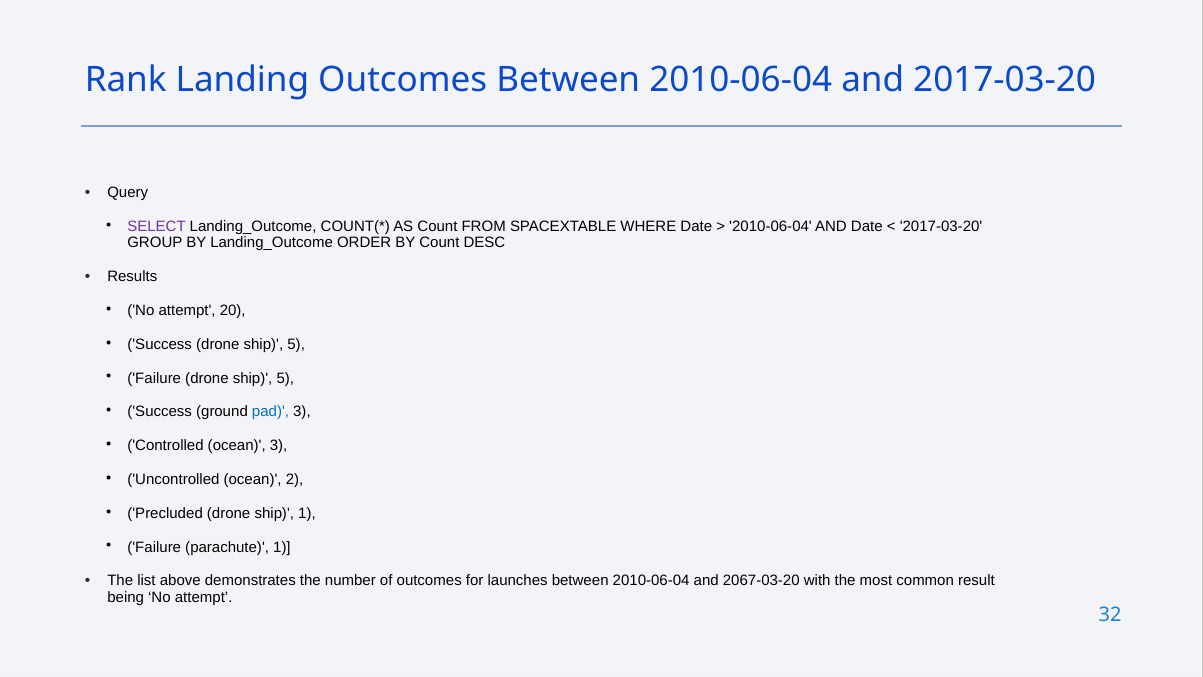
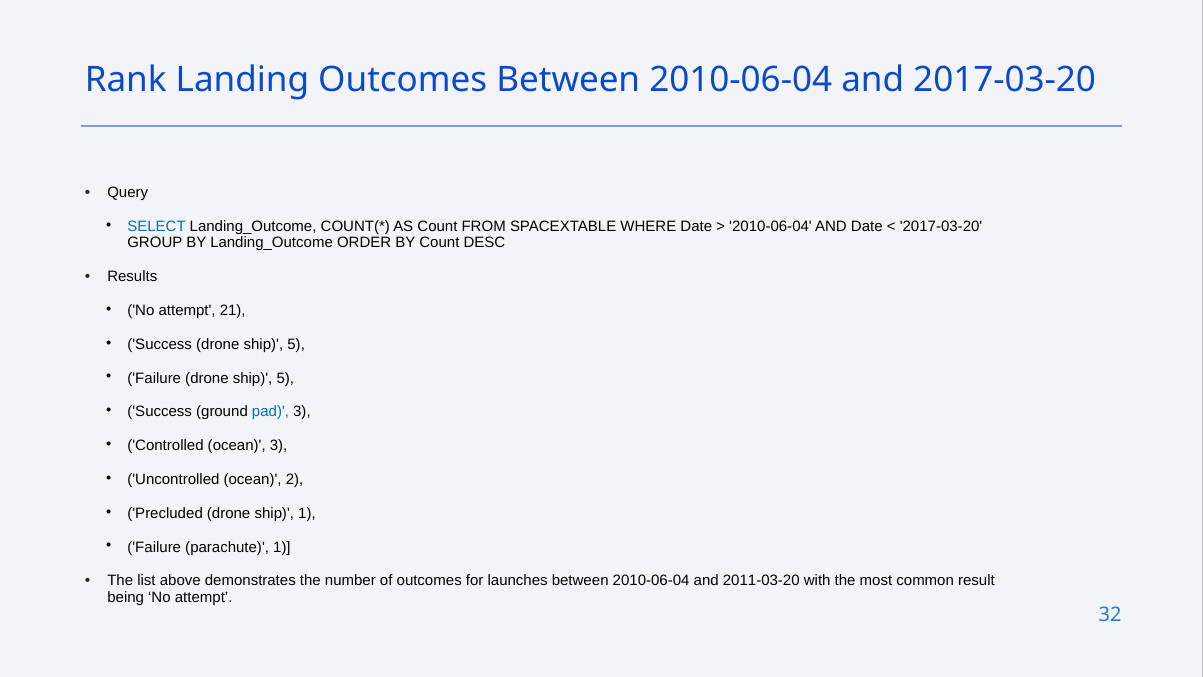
SELECT colour: purple -> blue (157, 227)
20: 20 -> 21 (233, 310)
2067-03-20: 2067-03-20 -> 2011-03-20 (761, 581)
